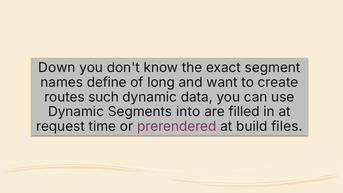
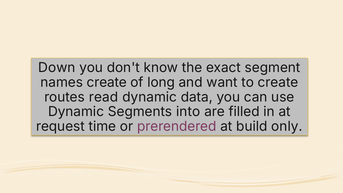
names define: define -> create (107, 82)
such: such -> read (103, 97)
files: files -> only (287, 126)
